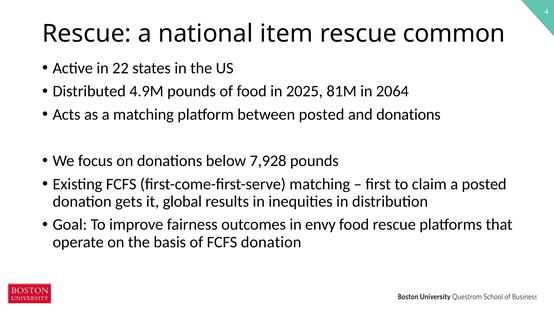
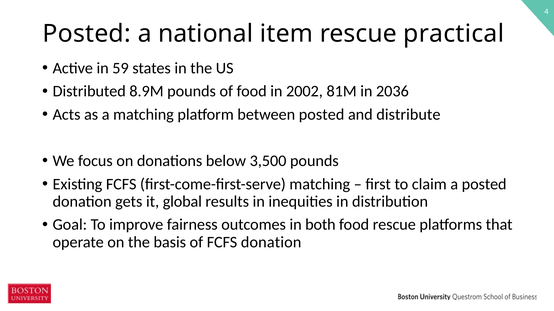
Rescue: Rescue -> Posted (87, 34)
common: common -> practical (454, 34)
22: 22 -> 59 (121, 68)
4.9M: 4.9M -> 8.9M (147, 92)
2025: 2025 -> 2002 (304, 92)
2064: 2064 -> 2036 (392, 92)
and donations: donations -> distribute (408, 115)
7,928: 7,928 -> 3,500 (268, 161)
envy: envy -> both (320, 225)
